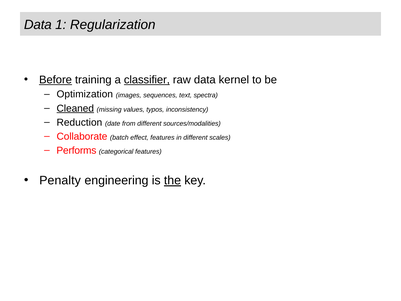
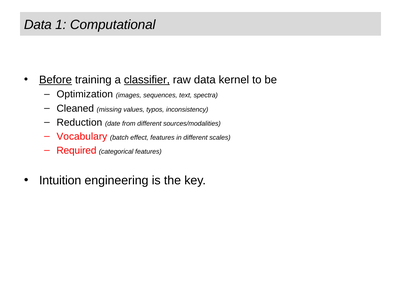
Regularization: Regularization -> Computational (113, 25)
Cleaned underline: present -> none (75, 108)
Collaborate: Collaborate -> Vocabulary (82, 136)
Performs: Performs -> Required (76, 150)
Penalty: Penalty -> Intuition (60, 180)
the underline: present -> none (172, 180)
